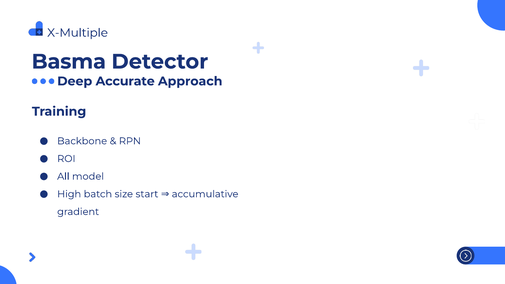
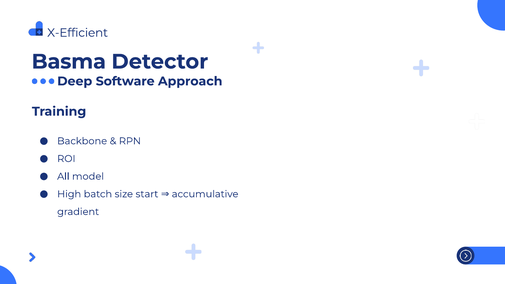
X-Multiple: X-Multiple -> X-Efficient (78, 33)
Accurate: Accurate -> Software (125, 81)
